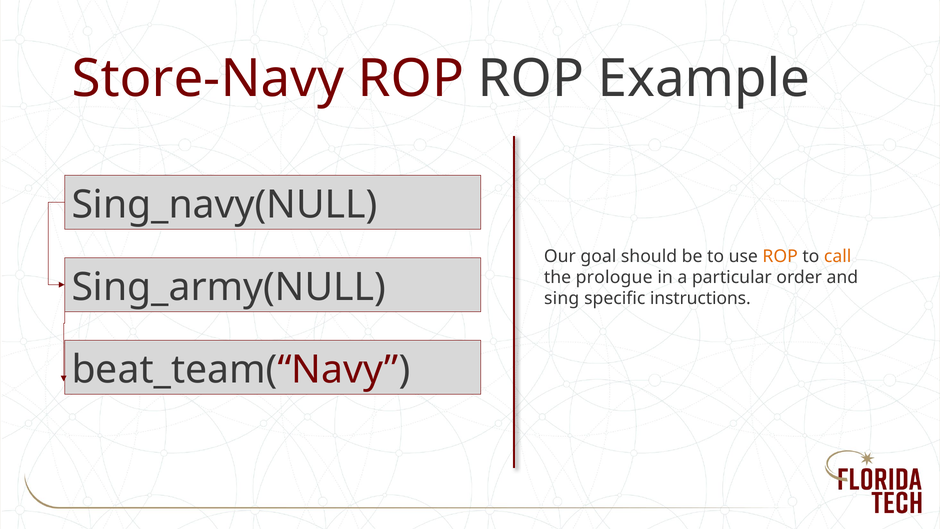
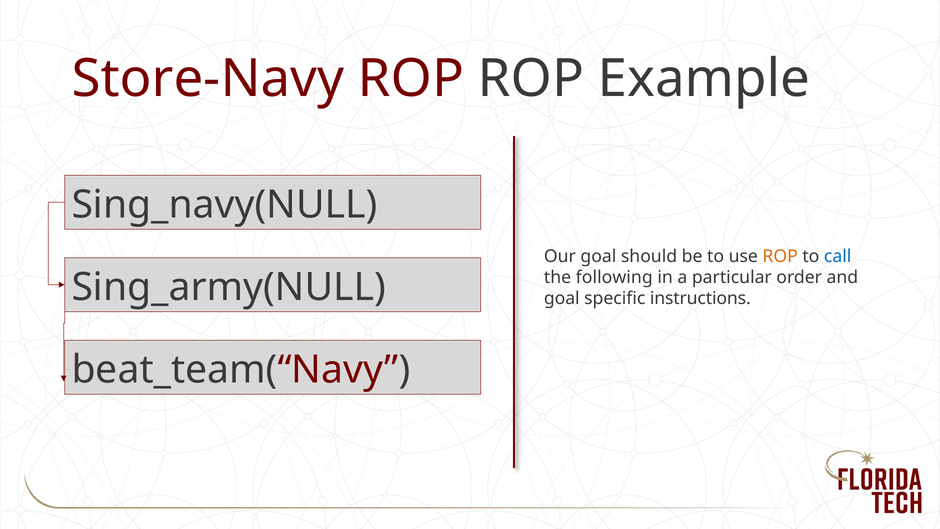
call colour: orange -> blue (838, 256)
prologue: prologue -> following (614, 277)
sing: sing -> goal (562, 299)
